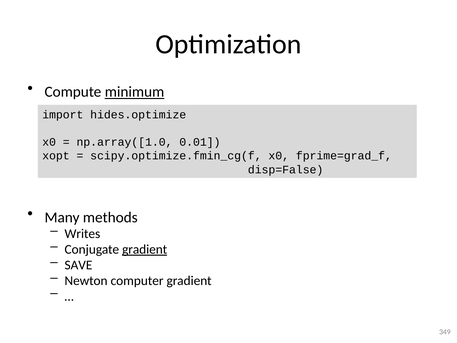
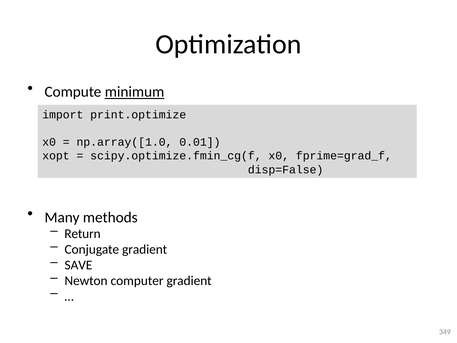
hides.optimize: hides.optimize -> print.optimize (138, 115)
Writes: Writes -> Return (82, 234)
gradient underline: present -> none (145, 249)
